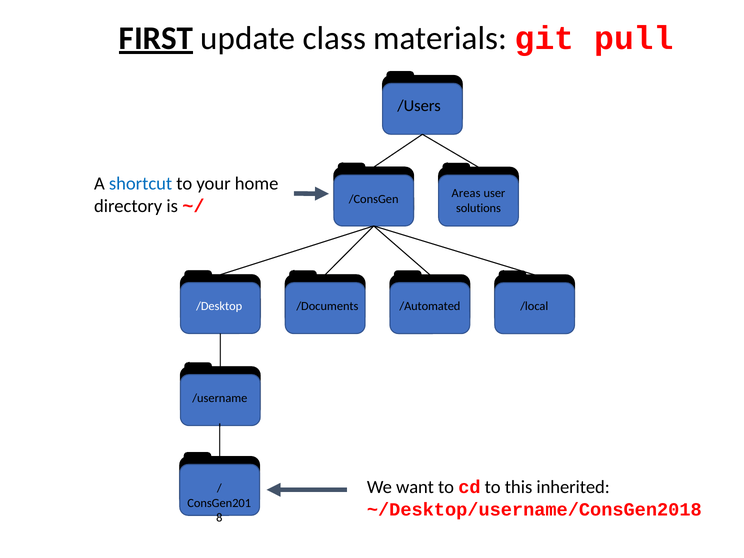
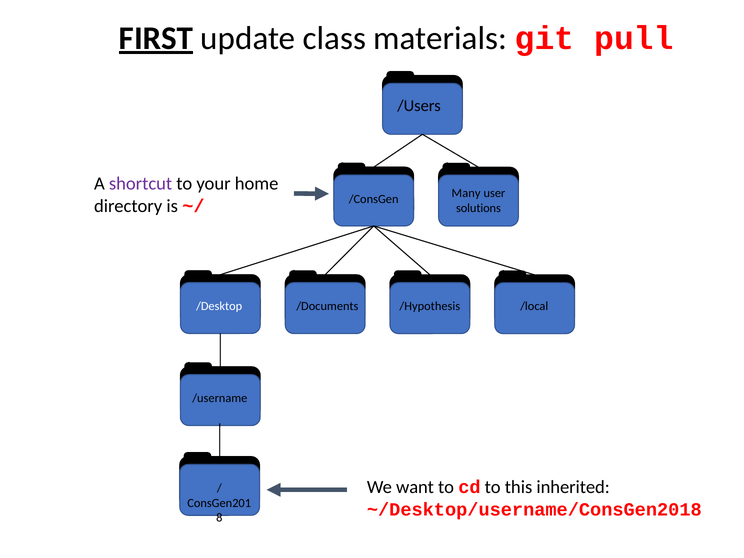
shortcut colour: blue -> purple (141, 184)
Areas: Areas -> Many (466, 193)
/Automated: /Automated -> /Hypothesis (430, 306)
